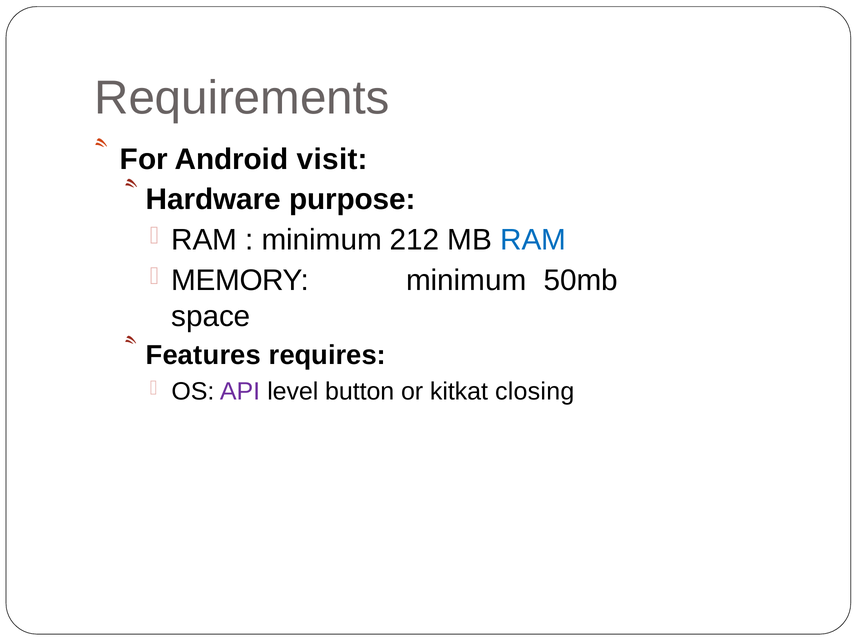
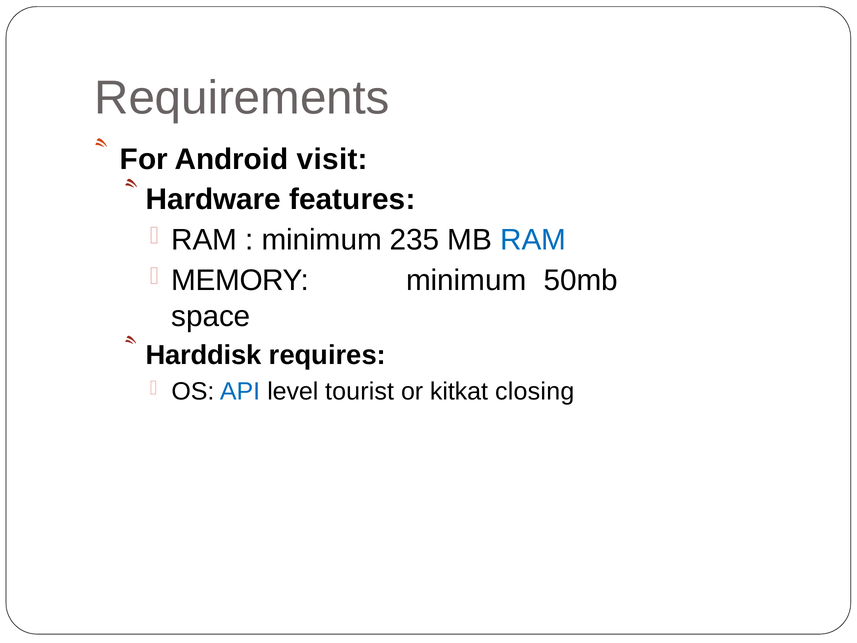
purpose: purpose -> features (352, 200)
212: 212 -> 235 (415, 240)
Features: Features -> Harddisk (204, 355)
API colour: purple -> blue (240, 391)
button: button -> tourist (360, 391)
